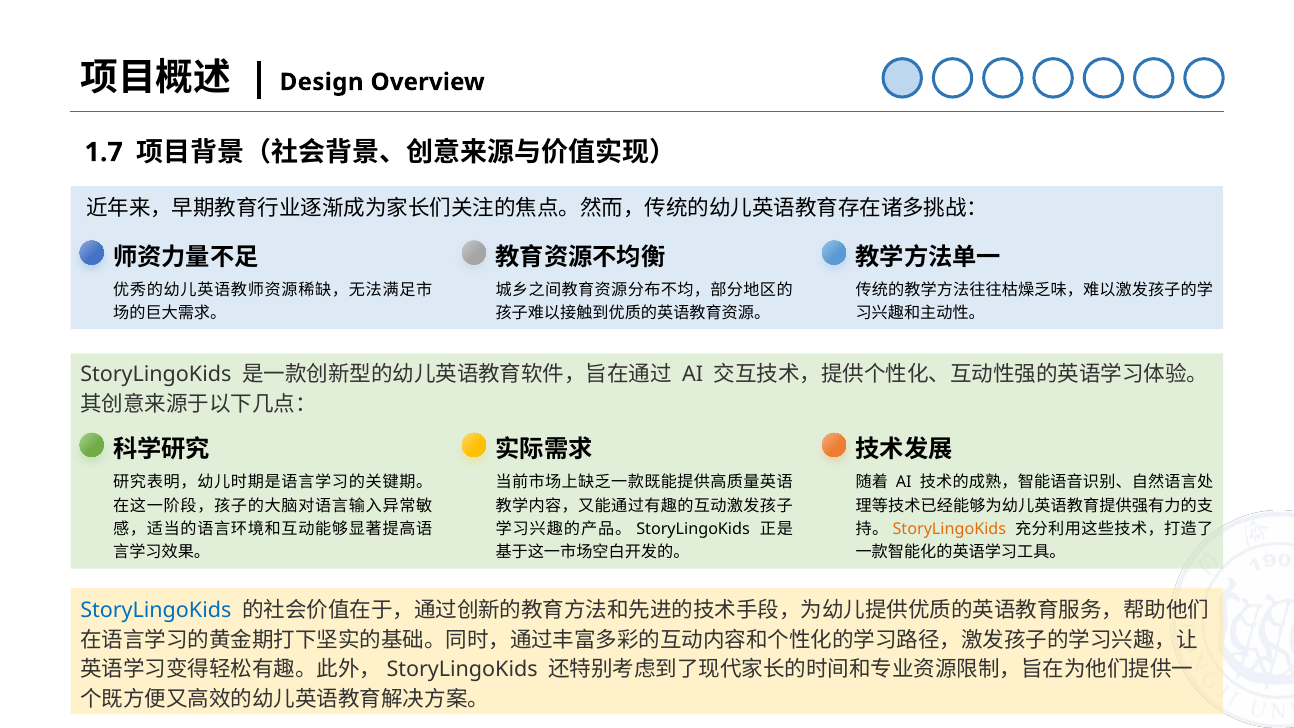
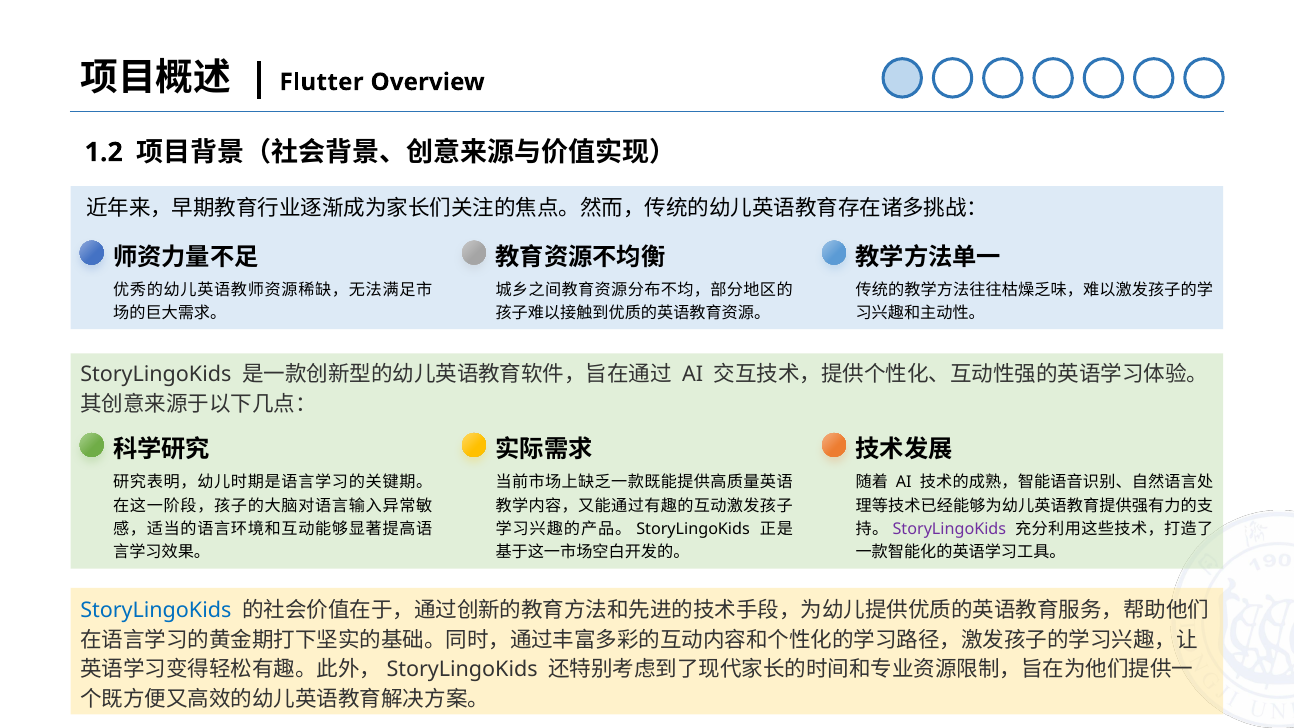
Design: Design -> Flutter (322, 82)
1.7: 1.7 -> 1.2 (104, 152)
StoryLingoKids colour: orange -> purple (949, 529)
